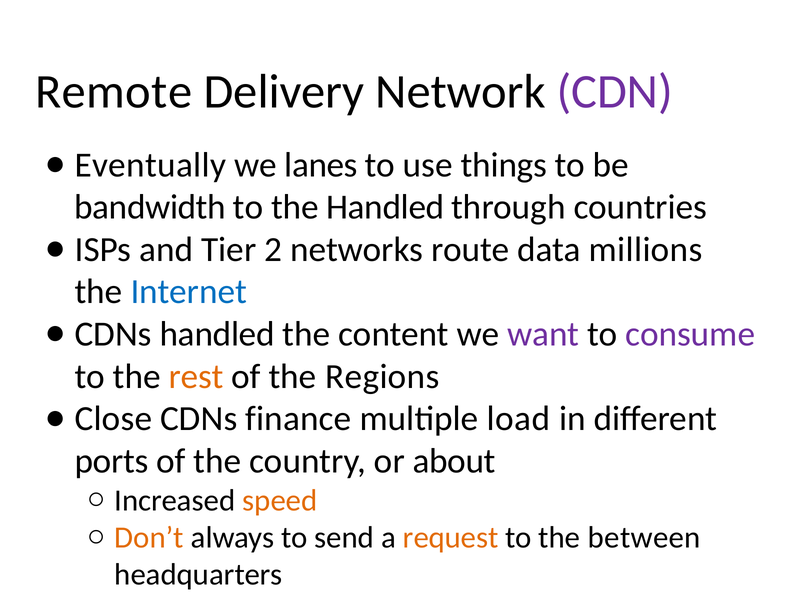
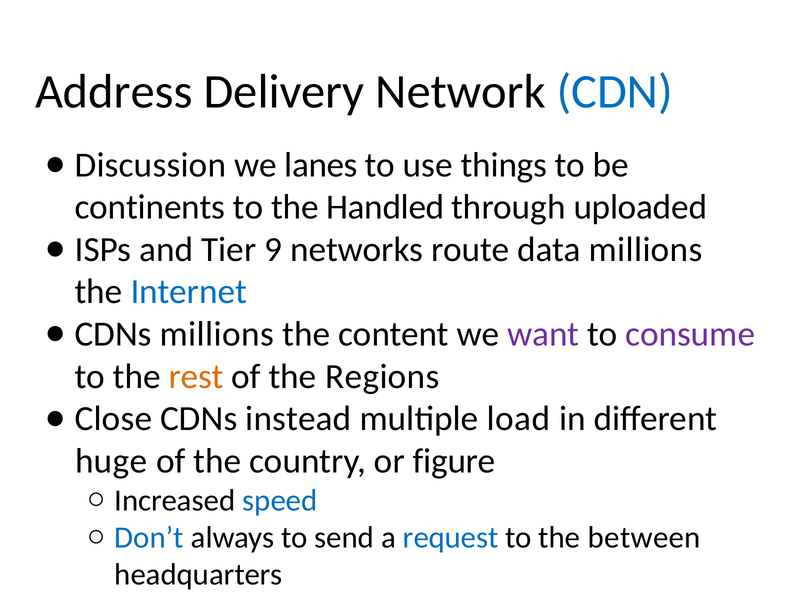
Remote: Remote -> Address (114, 92)
CDN colour: purple -> blue (615, 92)
Eventually: Eventually -> Discussion (150, 165)
bandwidth: bandwidth -> continents (150, 207)
countries: countries -> uploaded (640, 207)
2: 2 -> 9 (273, 250)
CDNs handled: handled -> millions (217, 334)
finance: finance -> instead (298, 419)
ports: ports -> huge (111, 462)
about: about -> figure (454, 462)
speed colour: orange -> blue (280, 501)
Don’t colour: orange -> blue (149, 538)
request colour: orange -> blue (451, 538)
